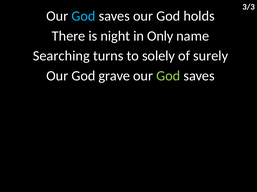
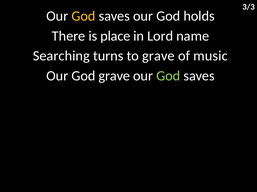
God colour: light blue -> yellow (83, 16)
night: night -> place (115, 36)
Only: Only -> Lord (160, 36)
to solely: solely -> grave (158, 56)
surely: surely -> music (211, 56)
